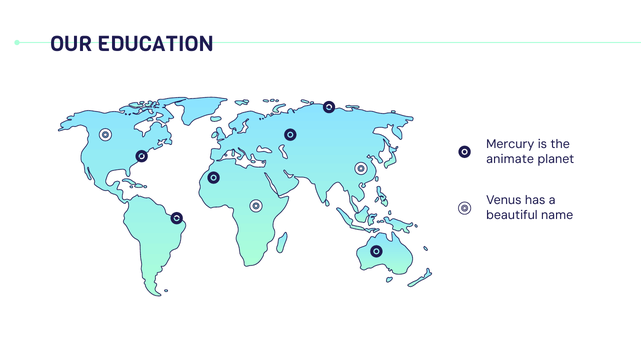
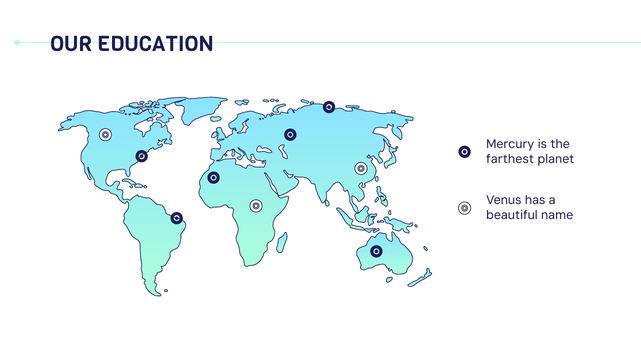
animate: animate -> farthest (510, 159)
